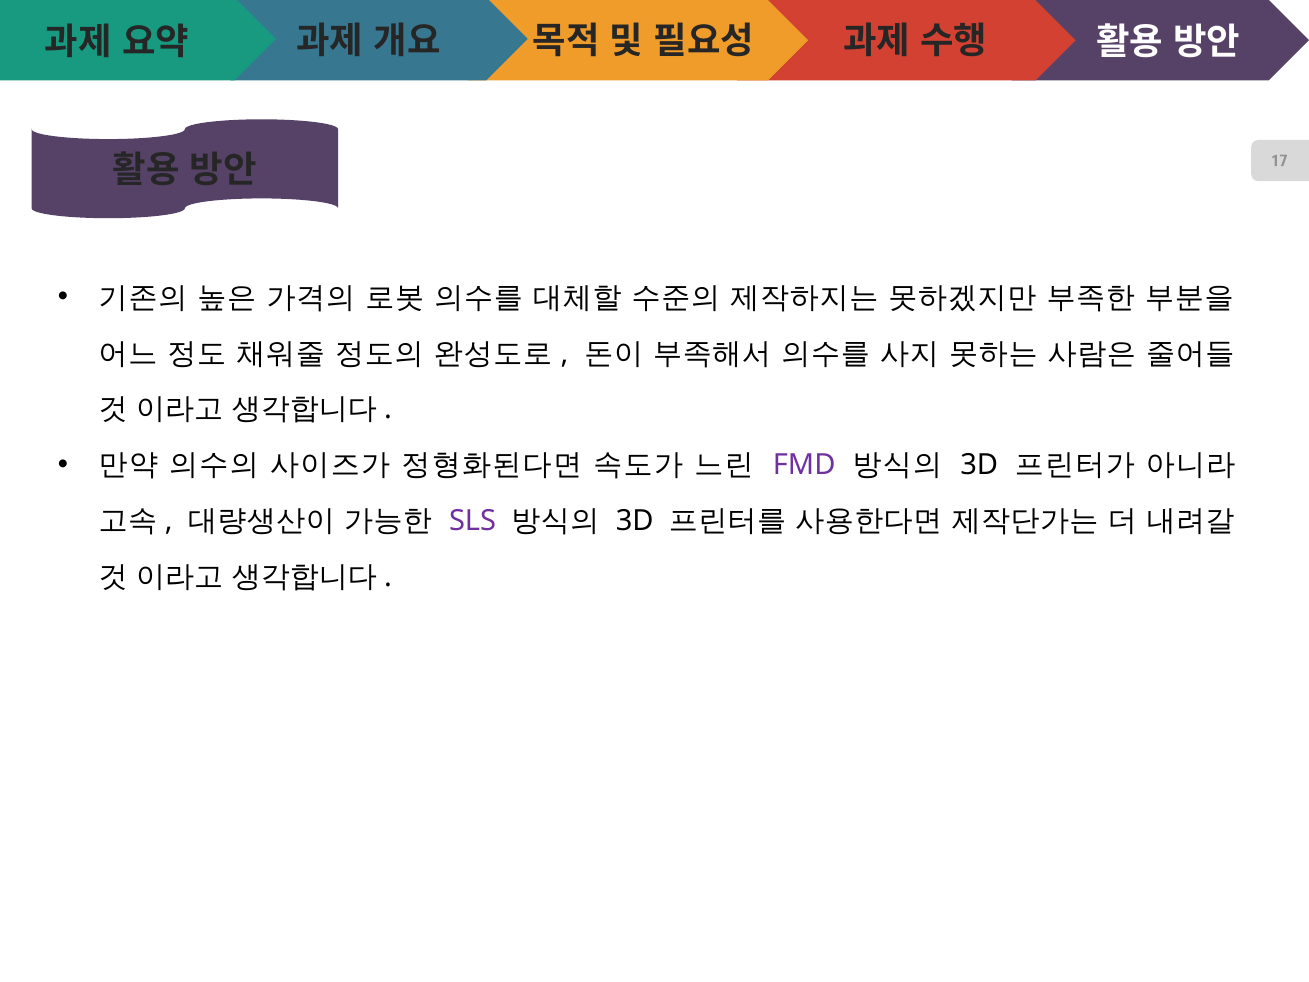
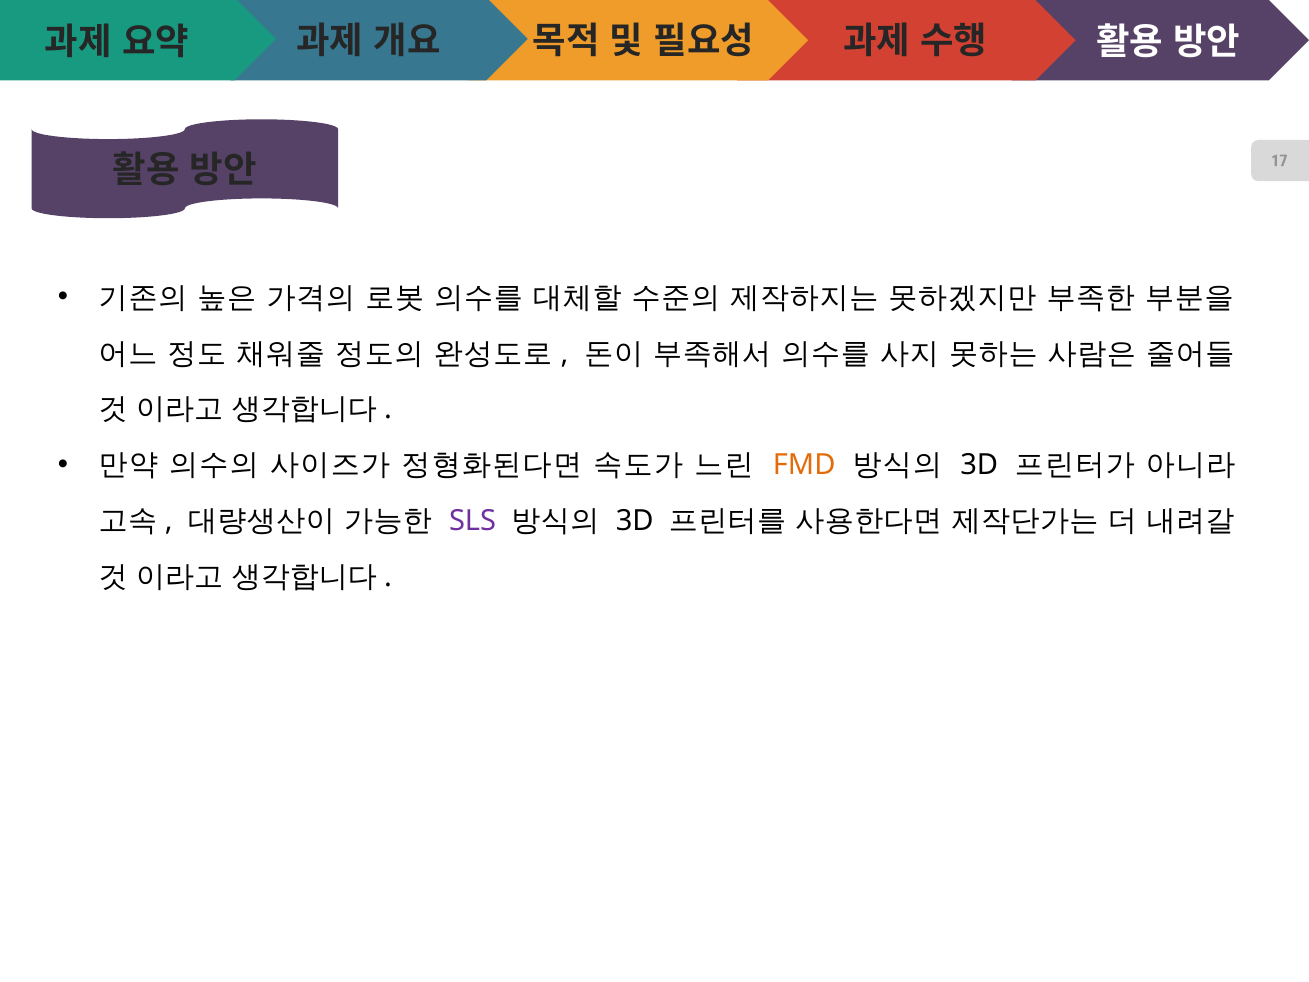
FMD colour: purple -> orange (804, 465)
